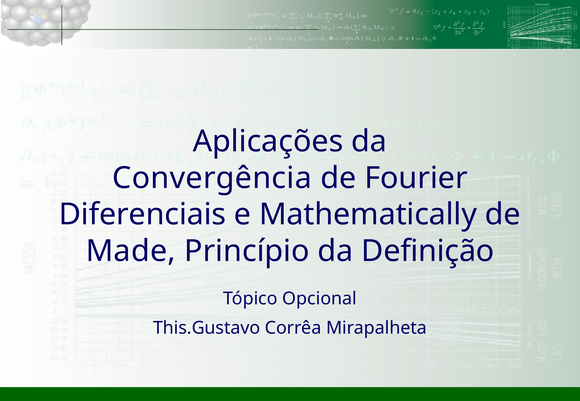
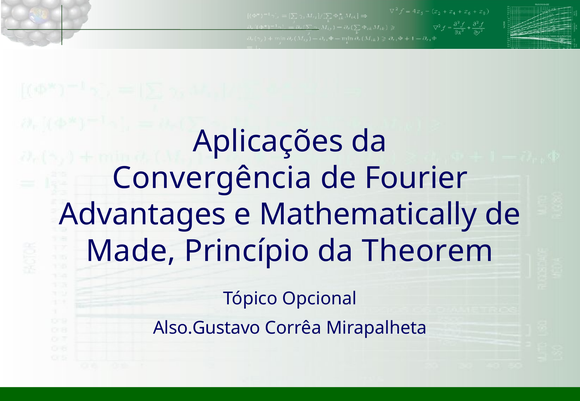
Diferenciais: Diferenciais -> Advantages (142, 215)
Definição: Definição -> Theorem (428, 251)
This.Gustavo: This.Gustavo -> Also.Gustavo (207, 328)
